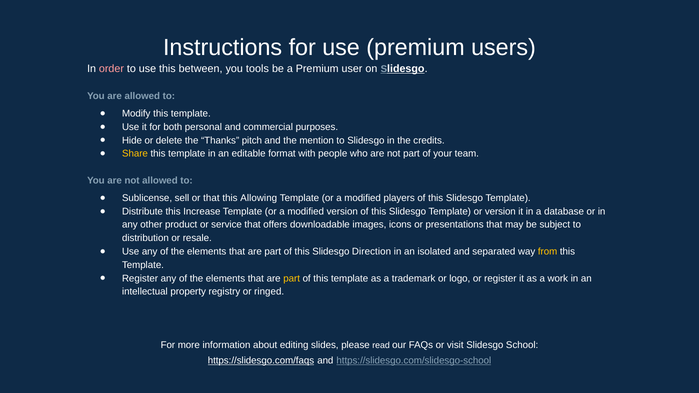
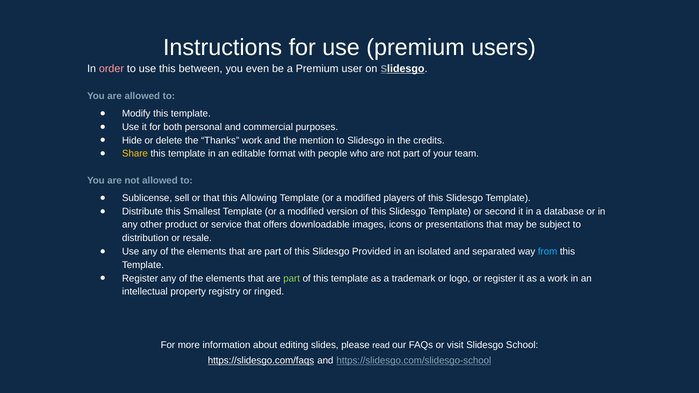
tools: tools -> even (257, 69)
Thanks pitch: pitch -> work (252, 140)
Increase: Increase -> Smallest (202, 211)
or version: version -> second (500, 211)
Direction: Direction -> Provided (372, 252)
from colour: yellow -> light blue (548, 252)
part colour: yellow -> light green (292, 278)
